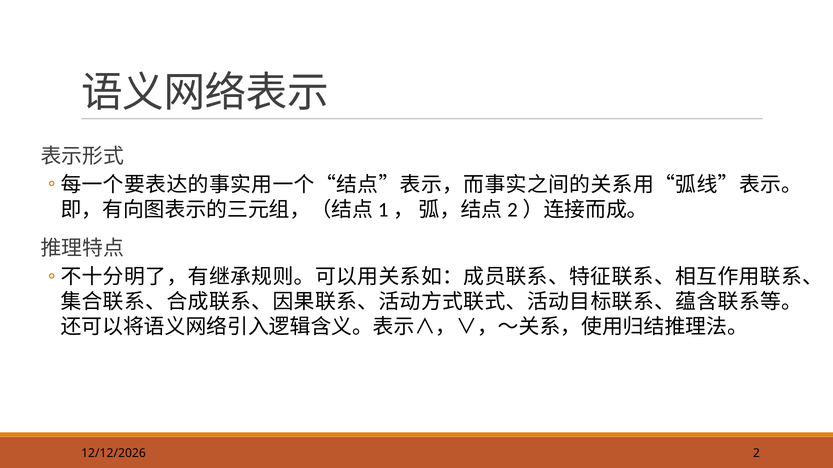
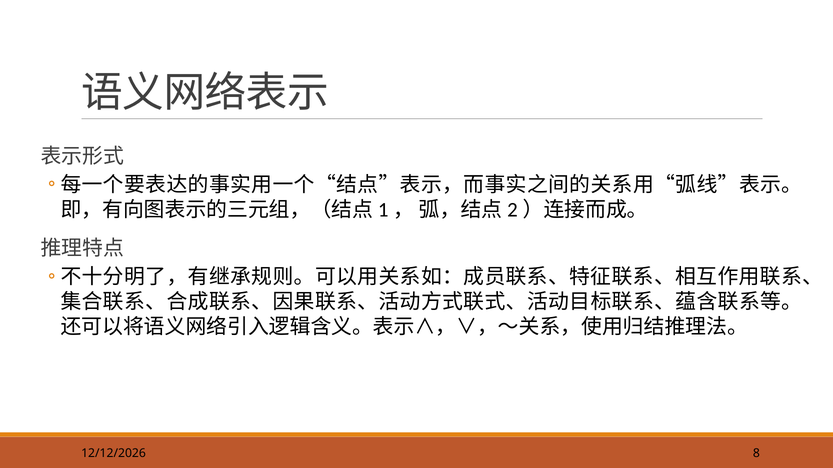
2: 2 -> 8 (756, 454)
